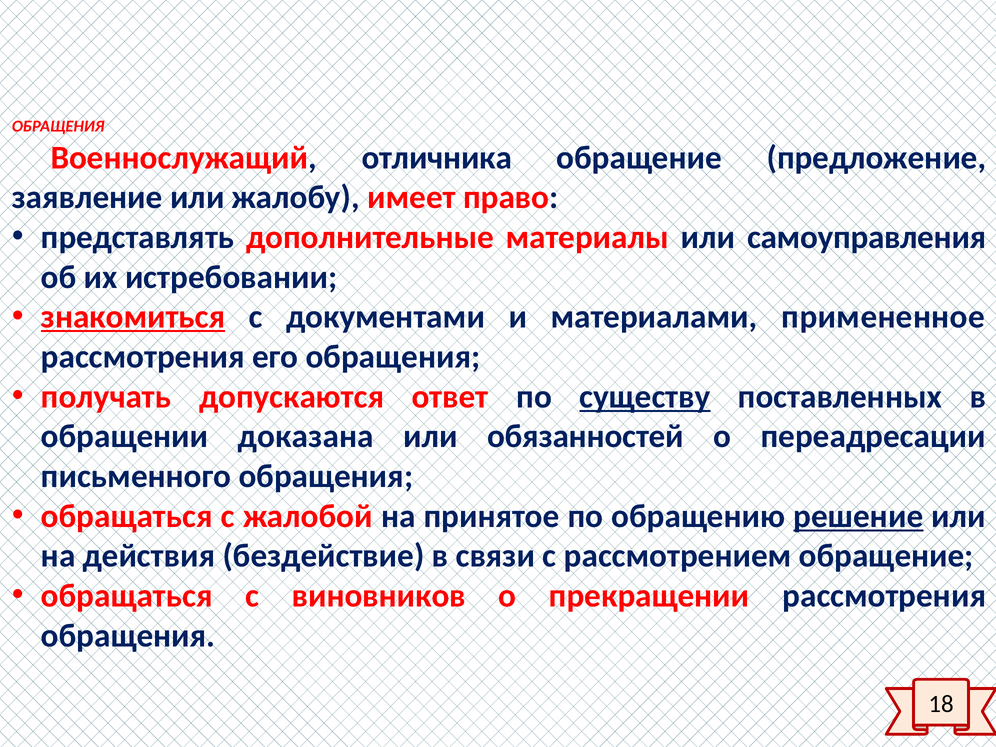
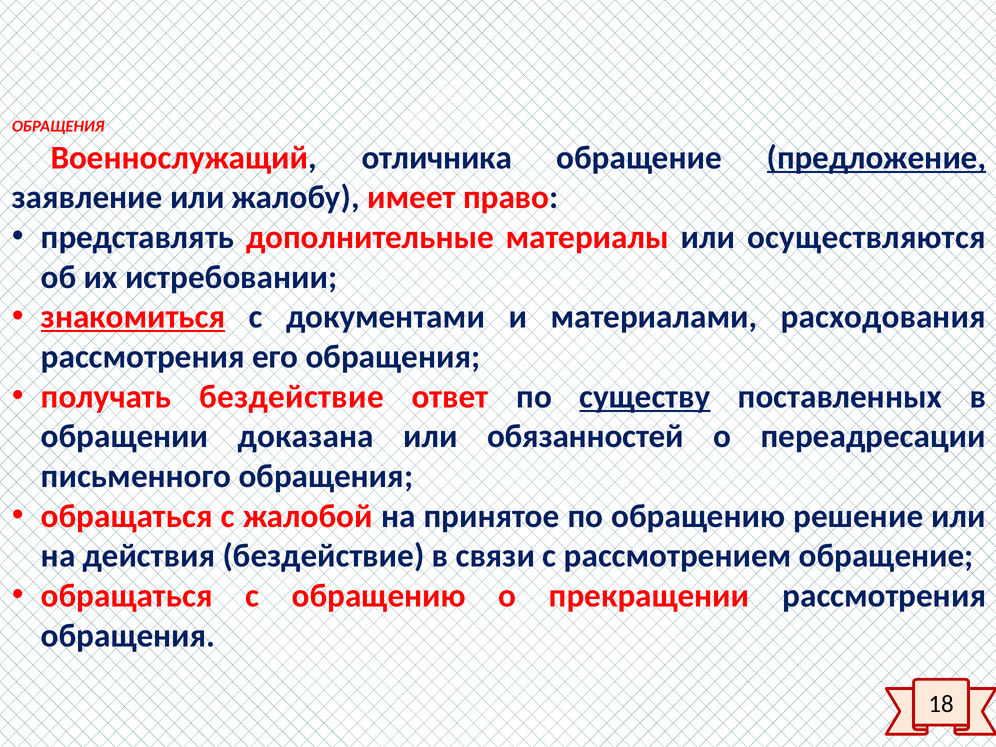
предложение underline: none -> present (876, 158)
самоуправления: самоуправления -> осуществляются (866, 237)
примененное: примененное -> расходования (883, 317)
получать допускаются: допускаются -> бездействие (291, 397)
решение underline: present -> none (858, 516)
с виновников: виновников -> обращению (379, 596)
